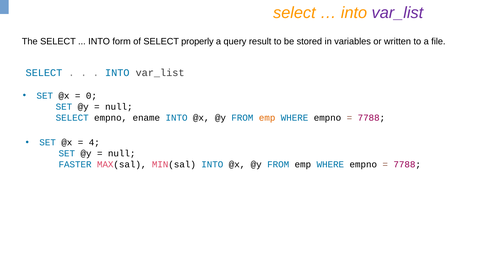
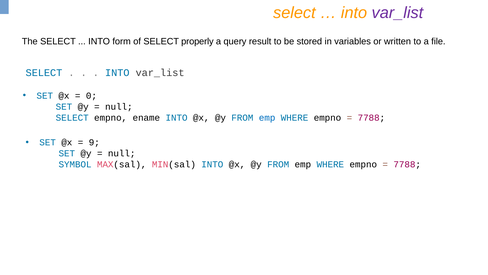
emp colour: orange -> blue (267, 118)
4: 4 -> 9 (94, 142)
FASTER: FASTER -> SYMBOL (75, 164)
